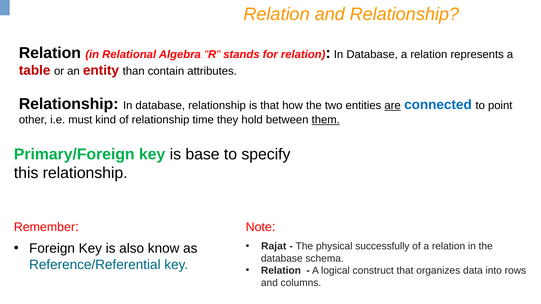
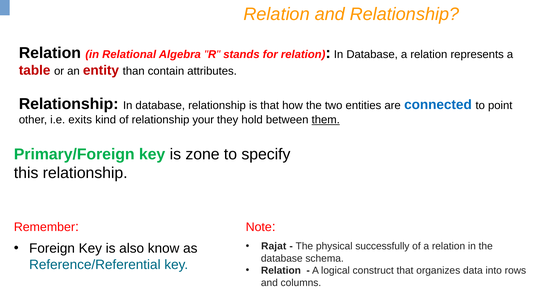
are underline: present -> none (393, 106)
must: must -> exits (80, 120)
time: time -> your (203, 120)
base: base -> zone (203, 154)
